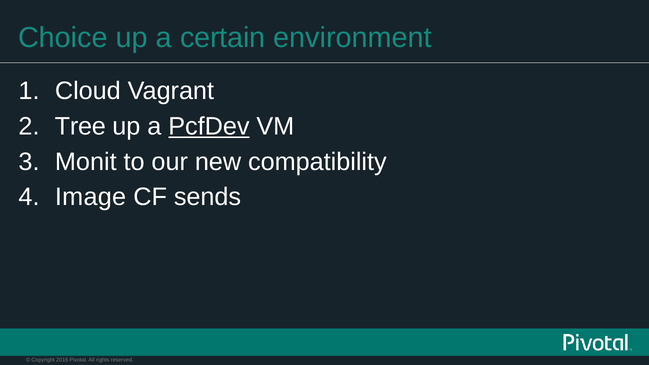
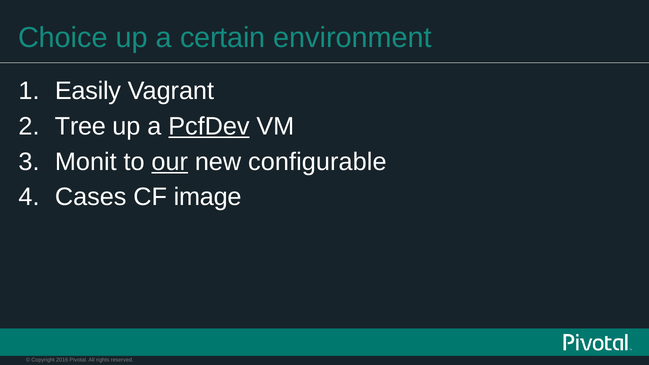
Cloud: Cloud -> Easily (88, 91)
our underline: none -> present (170, 162)
compatibility: compatibility -> configurable (317, 162)
Image: Image -> Cases (91, 197)
sends: sends -> image (208, 197)
